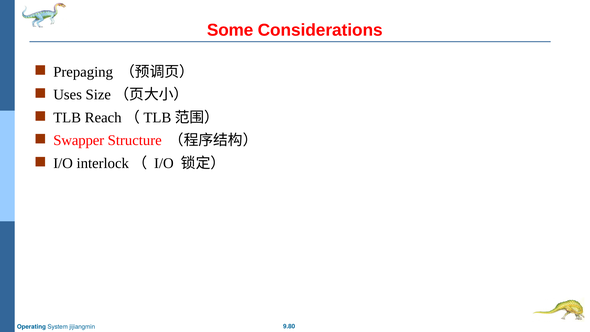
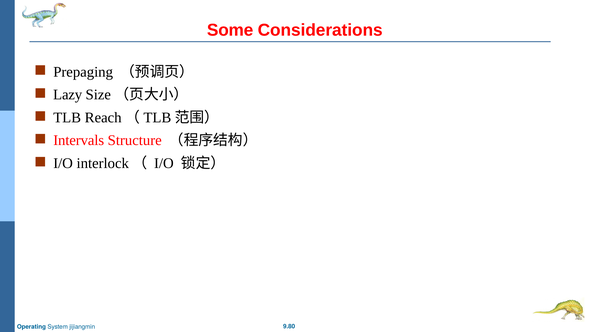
Uses: Uses -> Lazy (68, 95)
Swapper: Swapper -> Intervals (79, 140)
